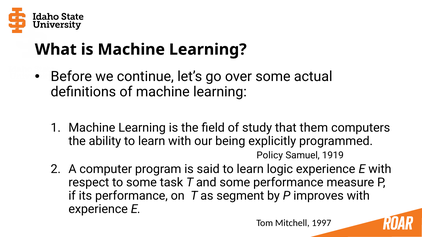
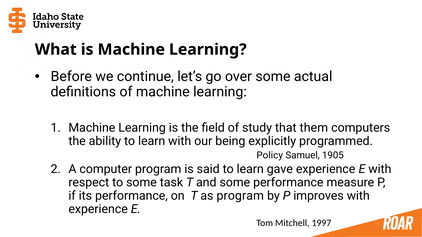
1919: 1919 -> 1905 (333, 155)
logic: logic -> gave (280, 169)
as segment: segment -> program (240, 196)
